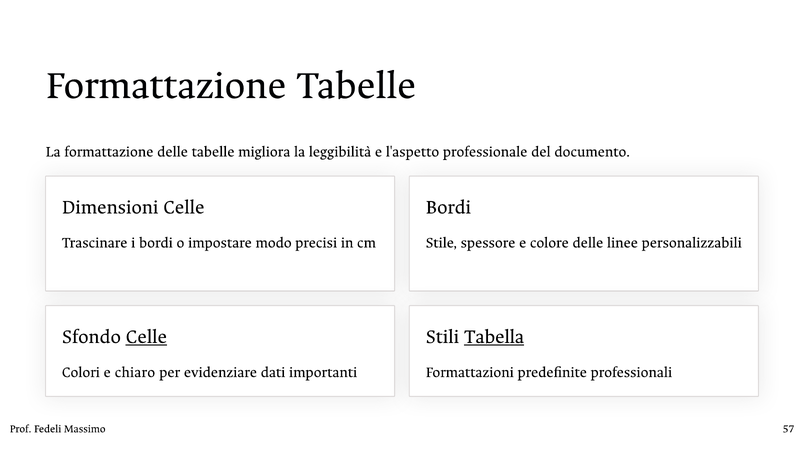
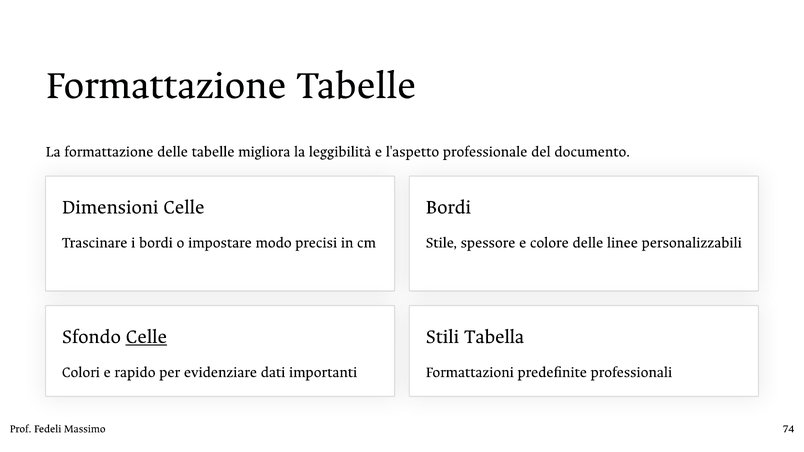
Tabella underline: present -> none (494, 337)
chiaro: chiaro -> rapido (135, 372)
57: 57 -> 74 (788, 429)
